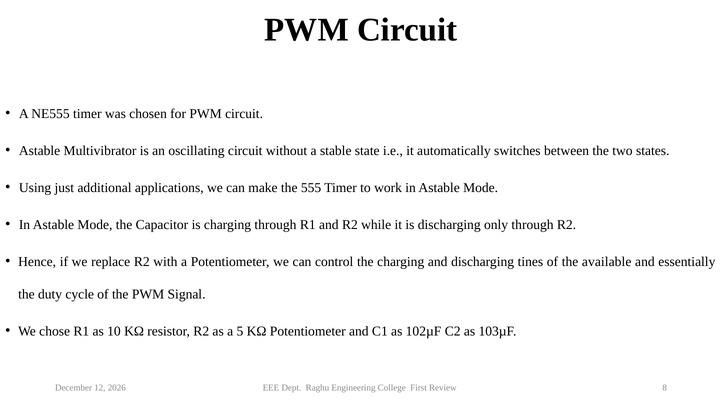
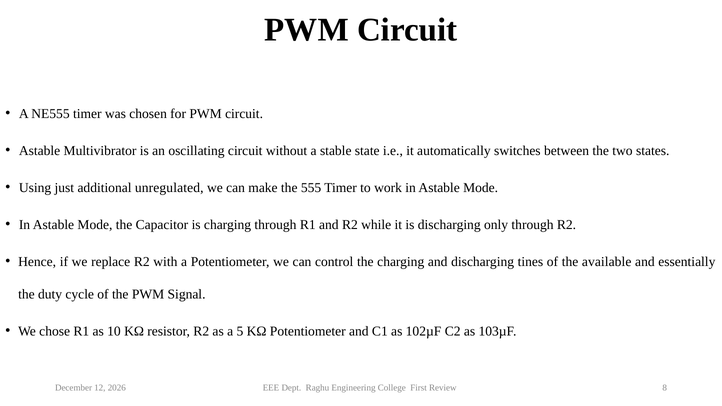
applications: applications -> unregulated (169, 188)
